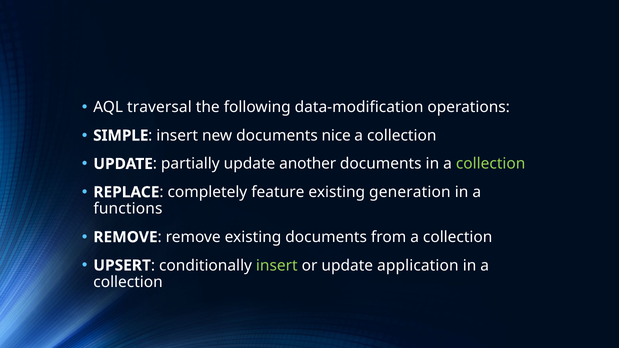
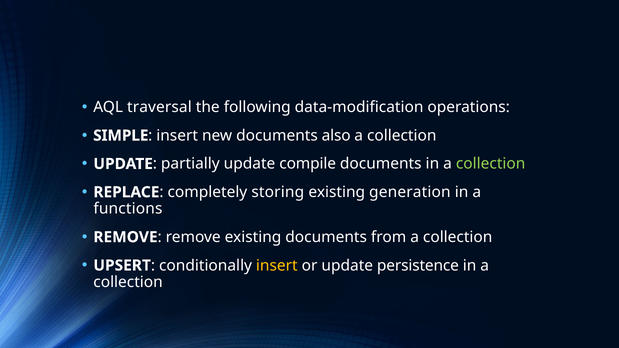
nice: nice -> also (336, 136)
another: another -> compile (308, 164)
feature: feature -> storing (278, 192)
insert colour: light green -> yellow (277, 266)
application: application -> persistence (418, 266)
